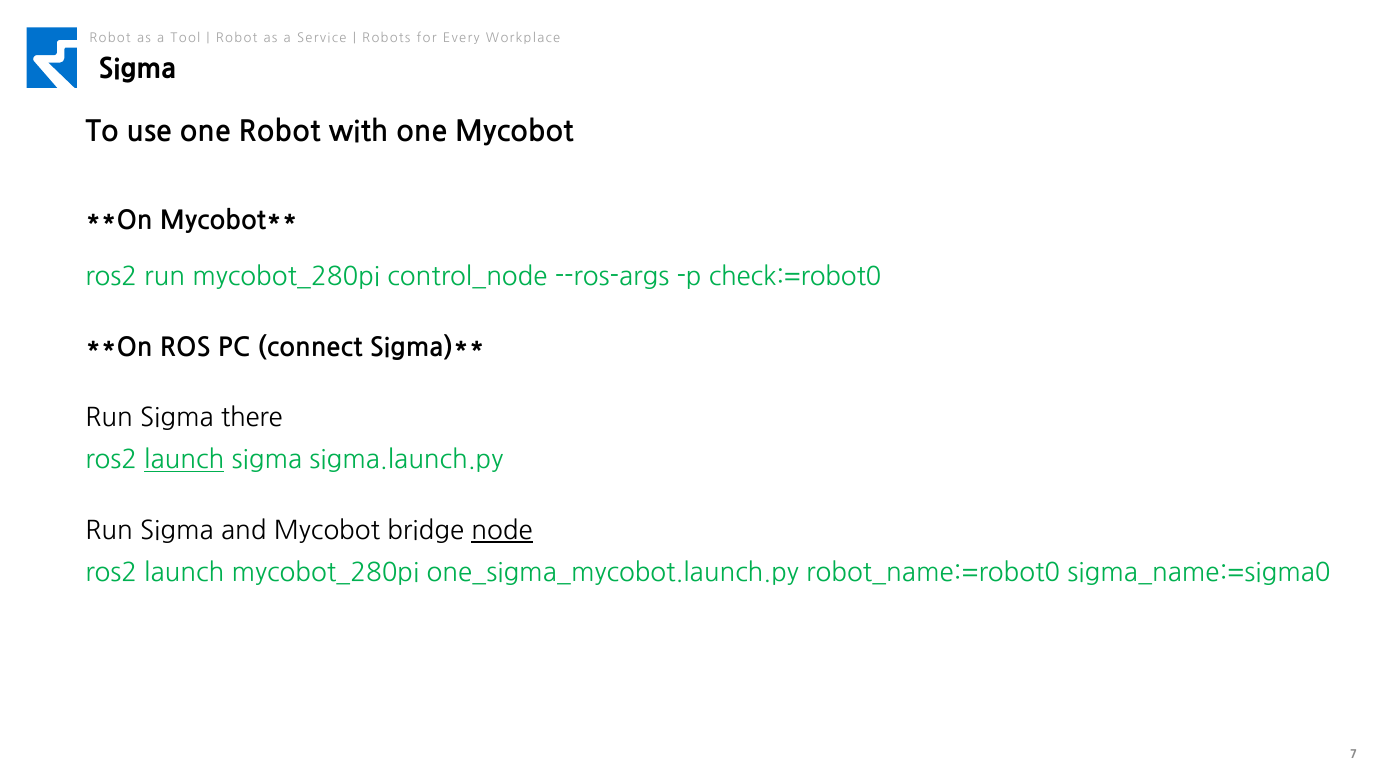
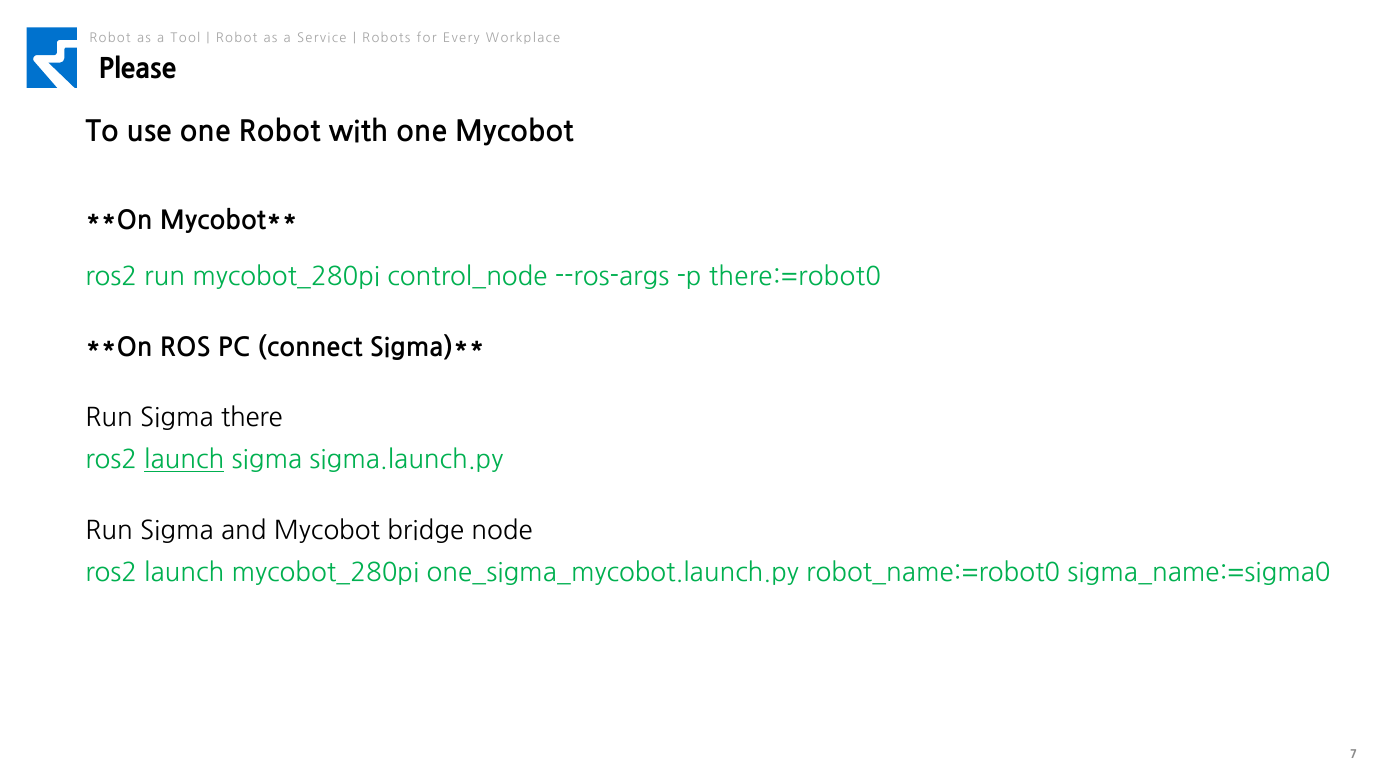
Sigma: Sigma -> Please (138, 69)
check:=robot0: check:=robot0 -> there:=robot0 (795, 277)
node underline: present -> none (502, 531)
